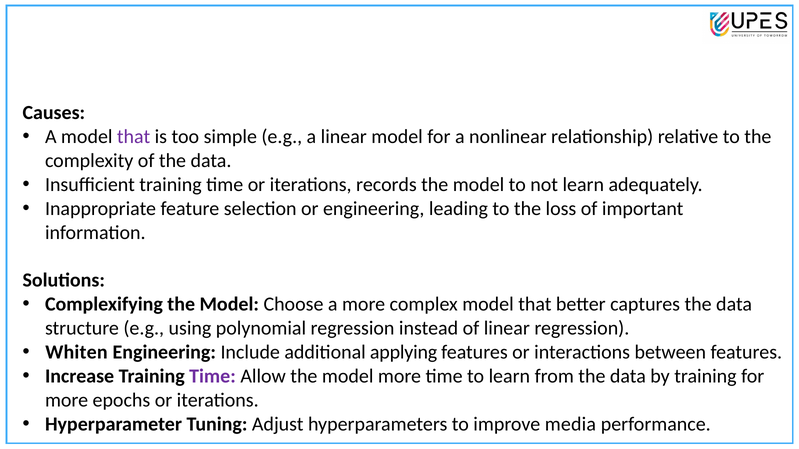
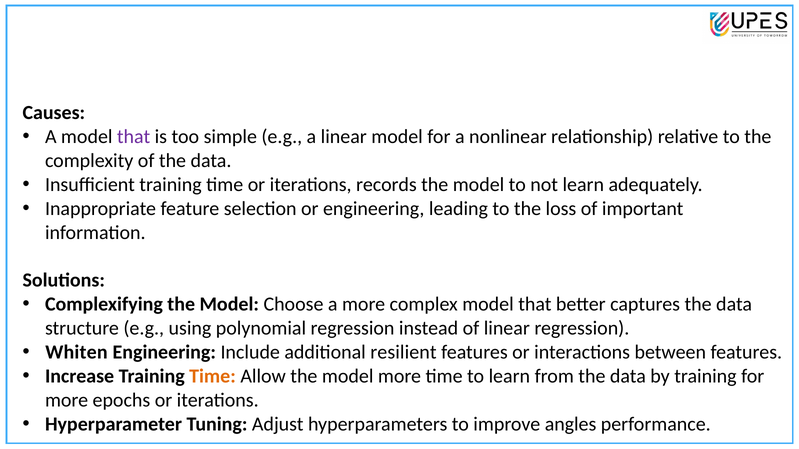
applying: applying -> resilient (403, 353)
Time colour: purple -> orange (212, 377)
media: media -> angles (571, 424)
